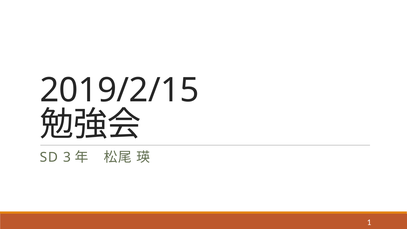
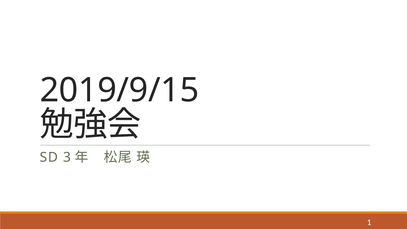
2019/2/15: 2019/2/15 -> 2019/9/15 (119, 90)
